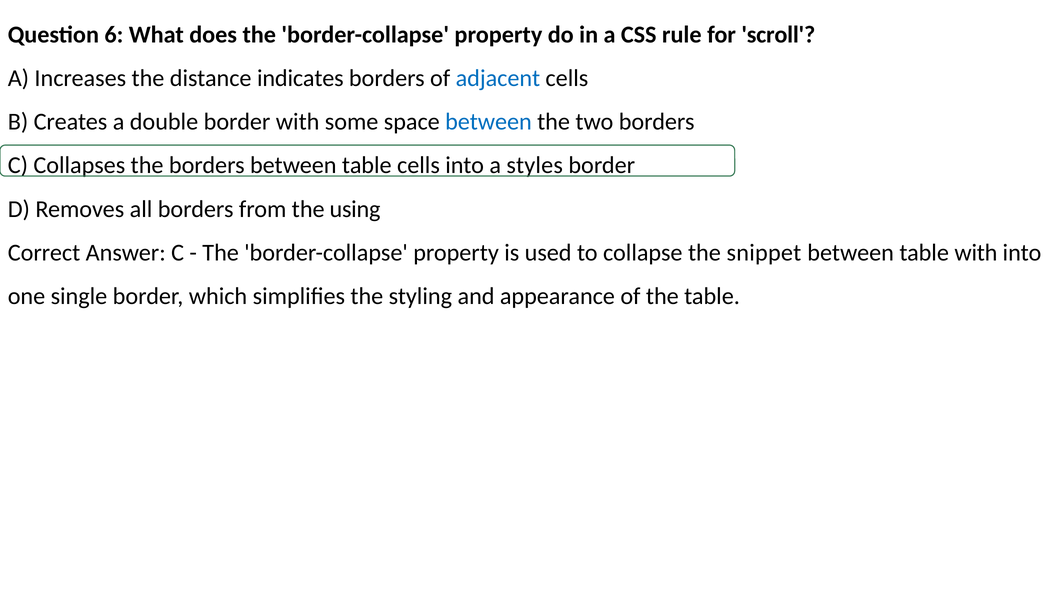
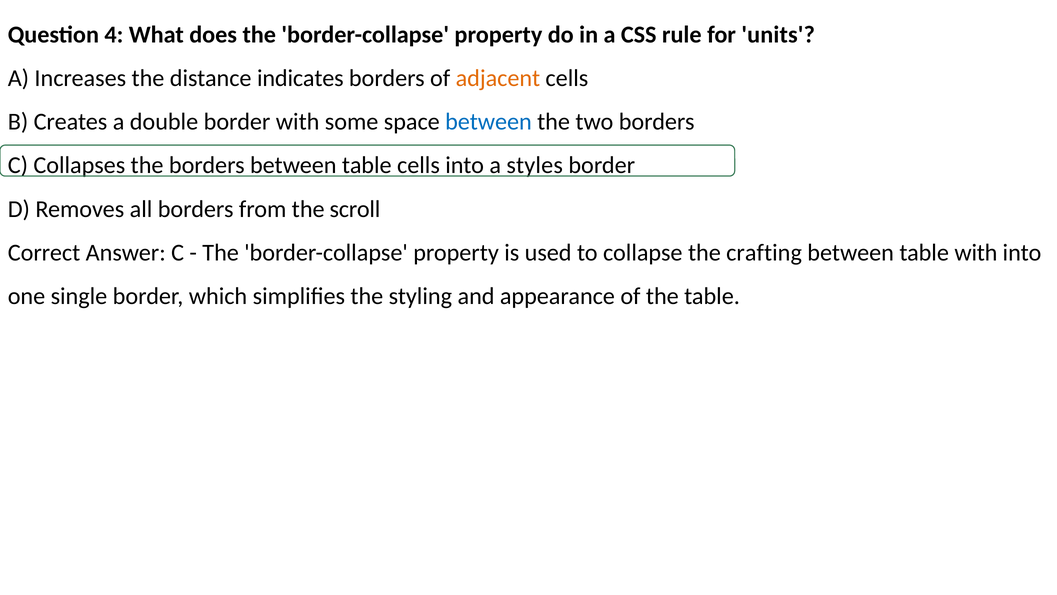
6: 6 -> 4 (114, 35)
scroll: scroll -> units (778, 35)
adjacent colour: blue -> orange (498, 78)
using: using -> scroll (355, 209)
snippet: snippet -> crafting (764, 252)
